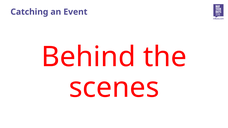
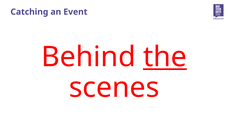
the underline: none -> present (165, 57)
